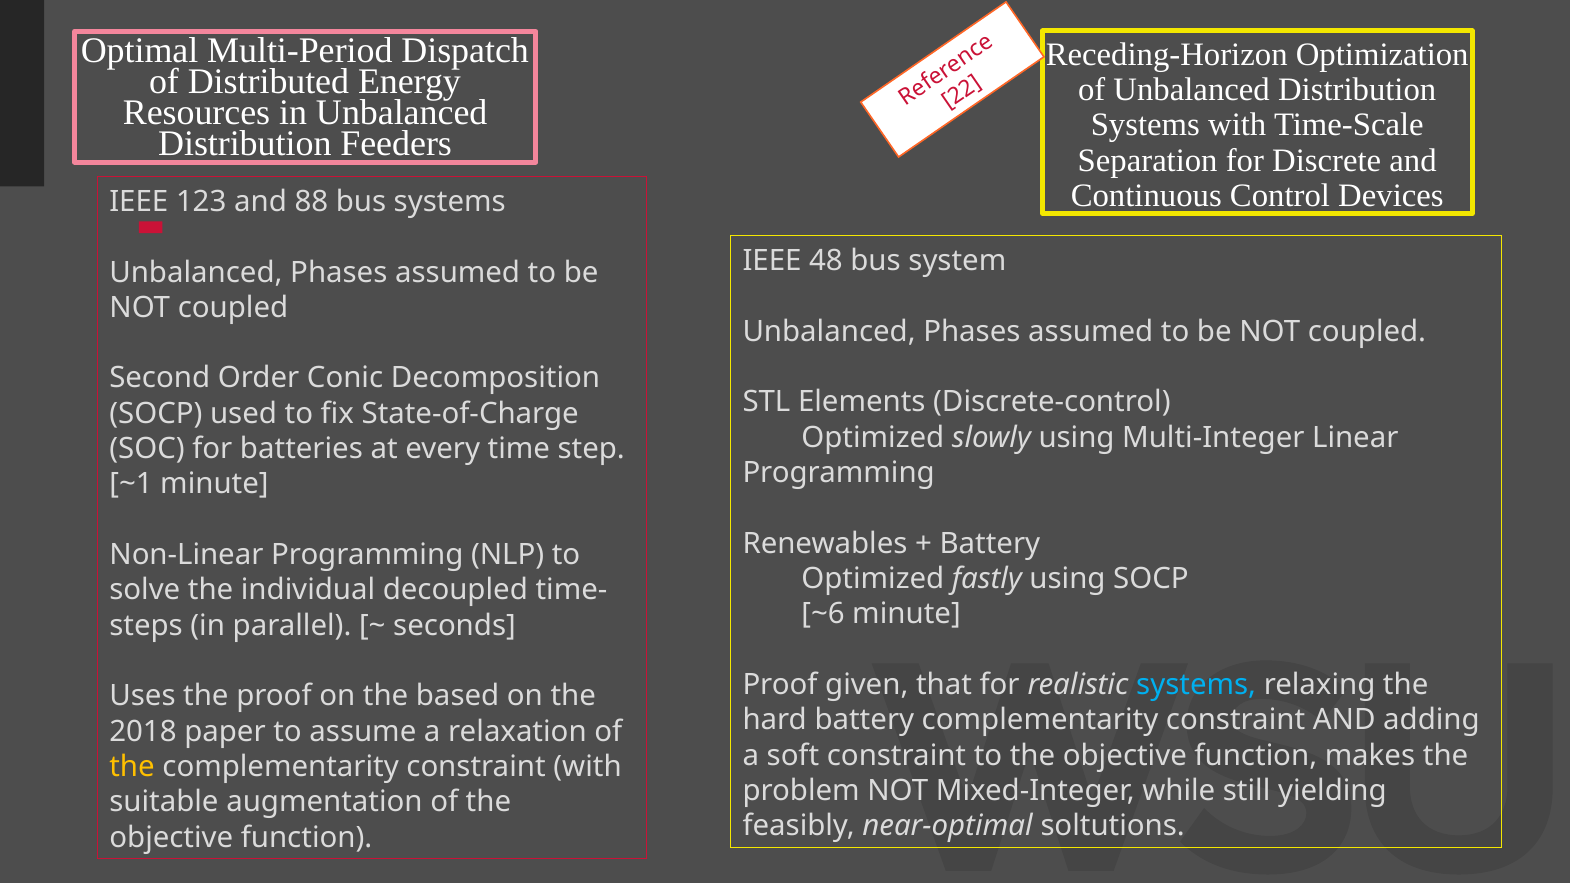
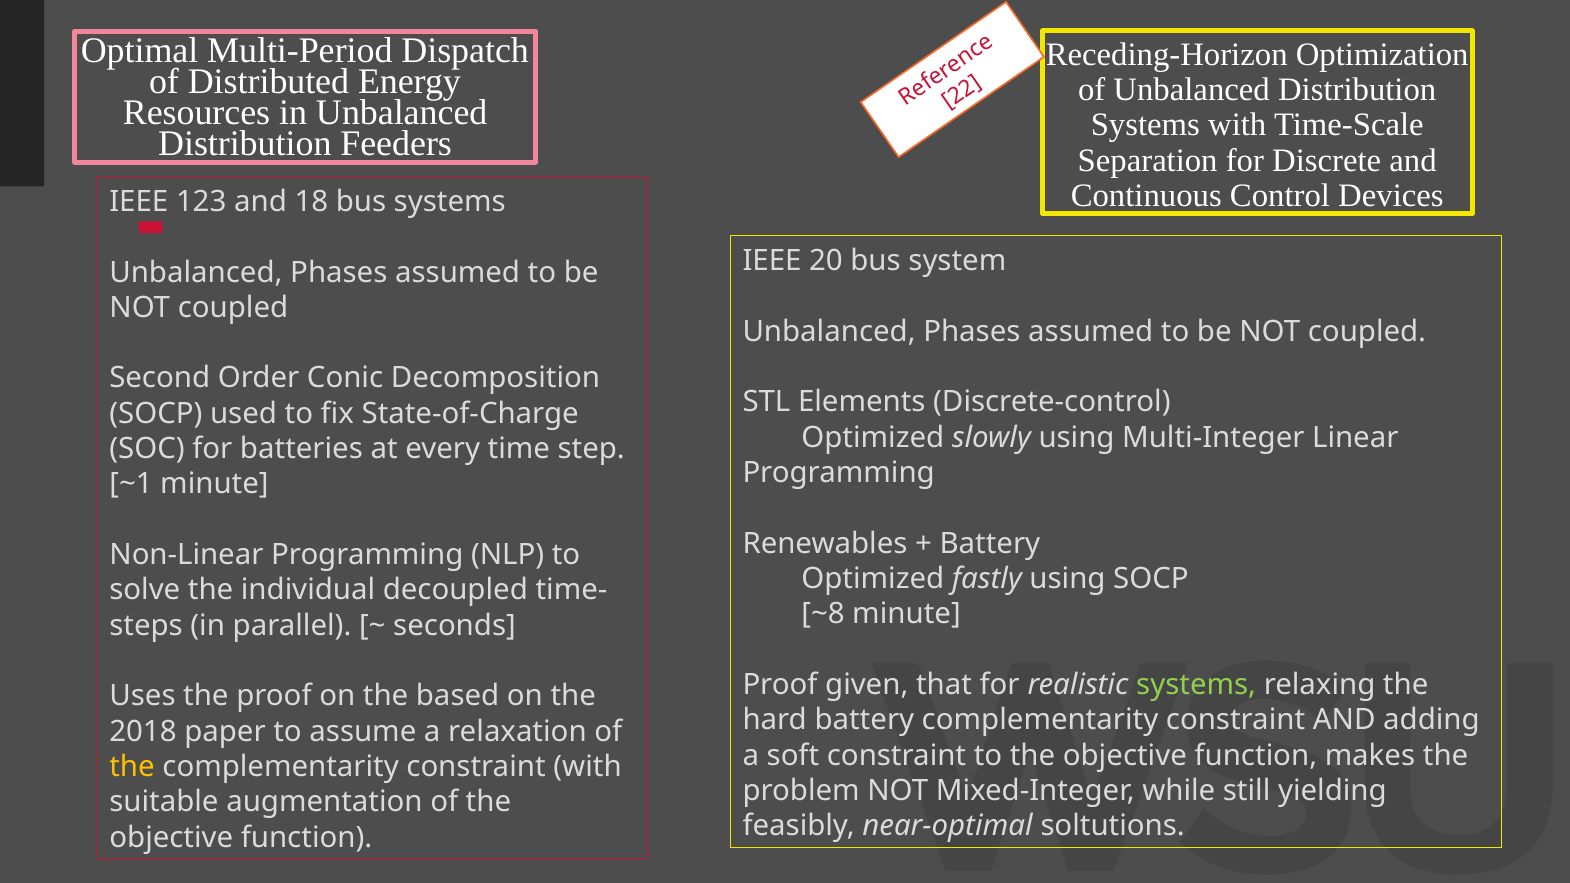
88: 88 -> 18 (311, 202)
48: 48 -> 20 (826, 261)
~6: ~6 -> ~8 (823, 614)
systems colour: light blue -> light green (1196, 685)
